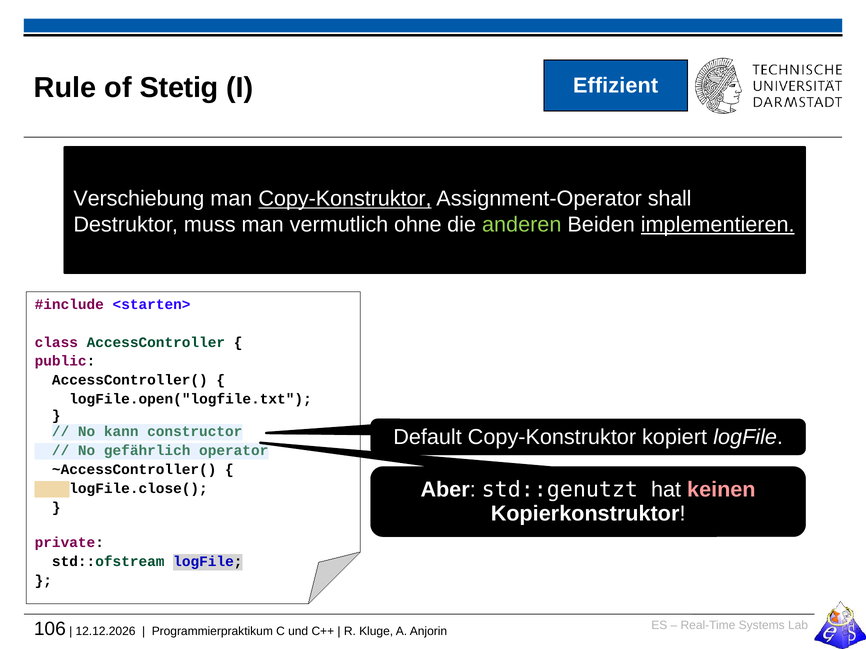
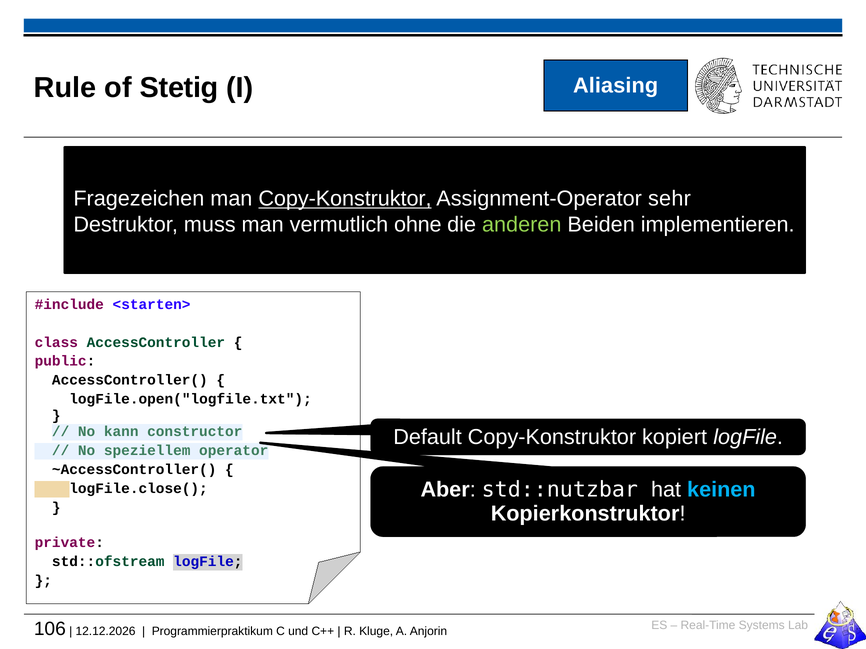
Effizient: Effizient -> Aliasing (616, 86)
Verschiebung: Verschiebung -> Fragezeichen (139, 199)
shall: shall -> sehr (669, 199)
implementieren underline: present -> none (718, 225)
gefährlich: gefährlich -> speziellem (147, 451)
std::genutzt: std::genutzt -> std::nutzbar (560, 490)
keinen colour: pink -> light blue (721, 490)
